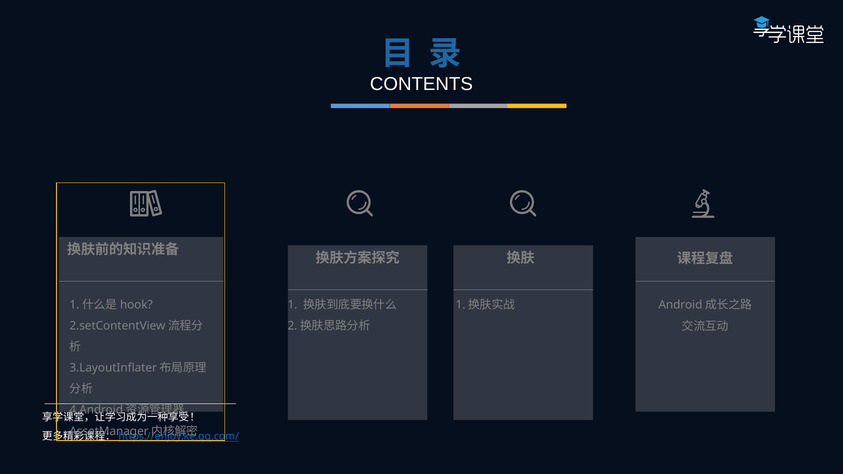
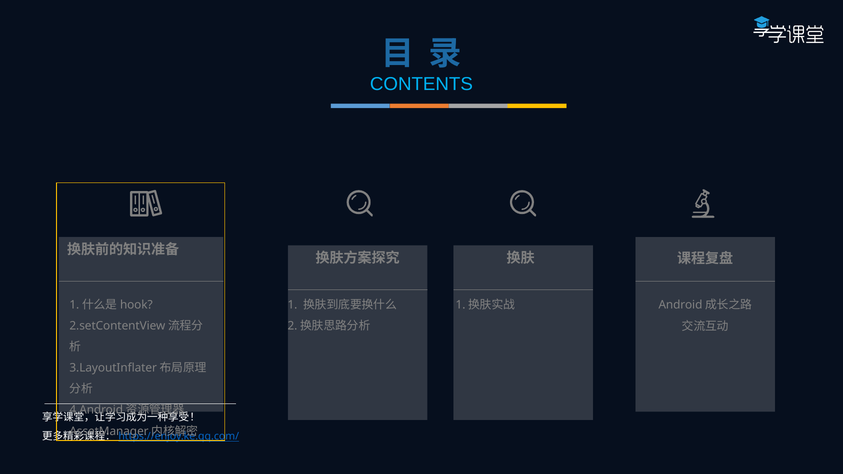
CONTENTS colour: white -> light blue (421, 84)
